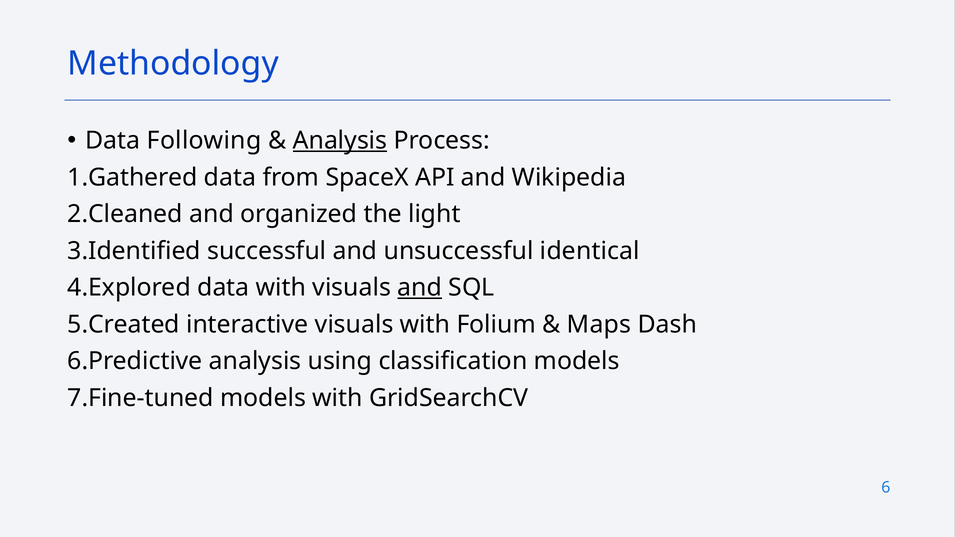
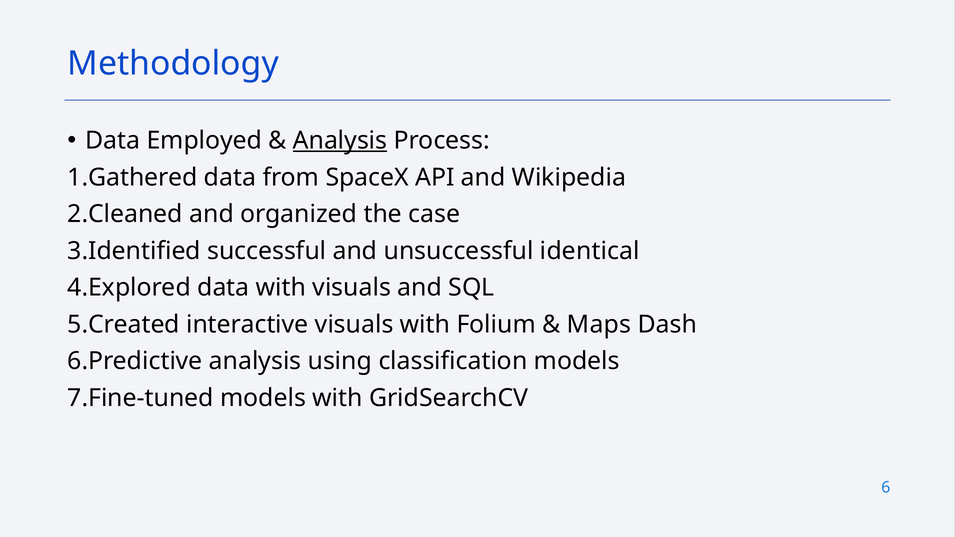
Following: Following -> Employed (204, 141)
light: light -> case (434, 214)
and underline: present -> none (420, 288)
